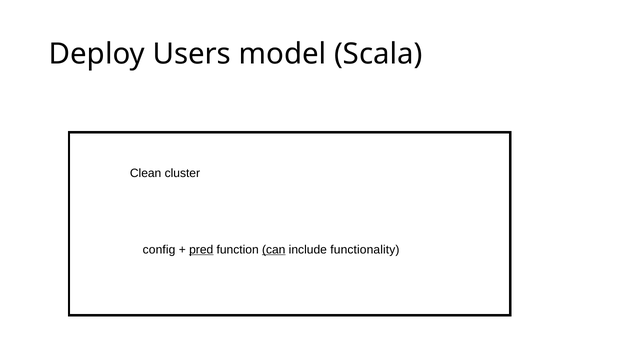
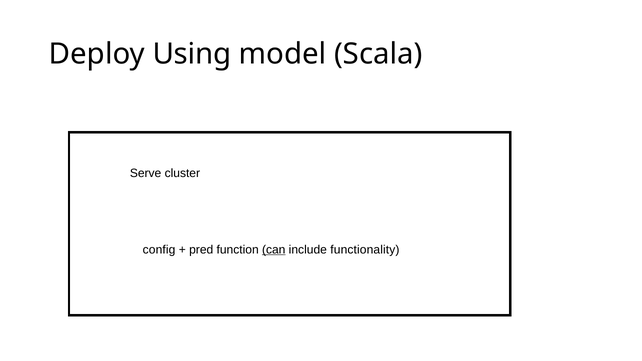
Users: Users -> Using (192, 54)
Clean: Clean -> Serve (146, 174)
pred underline: present -> none (201, 250)
